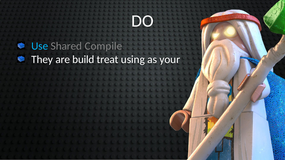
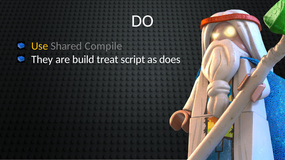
Use colour: light blue -> yellow (40, 46)
using: using -> script (133, 60)
your: your -> does (170, 60)
